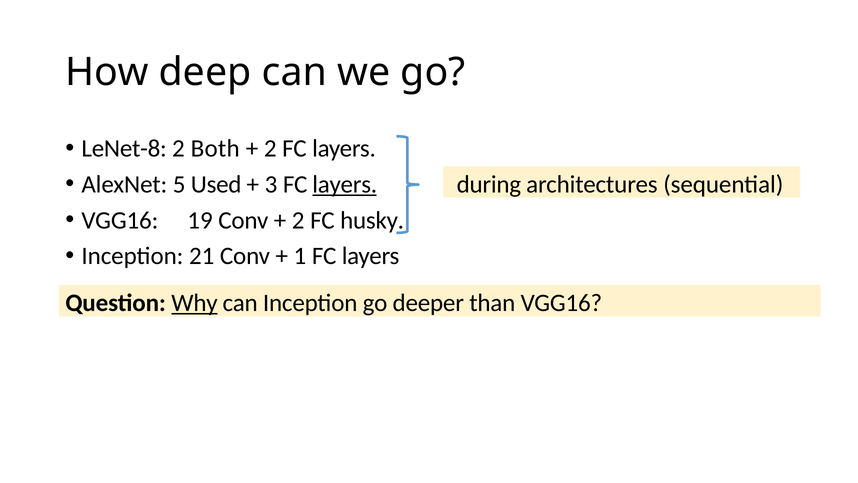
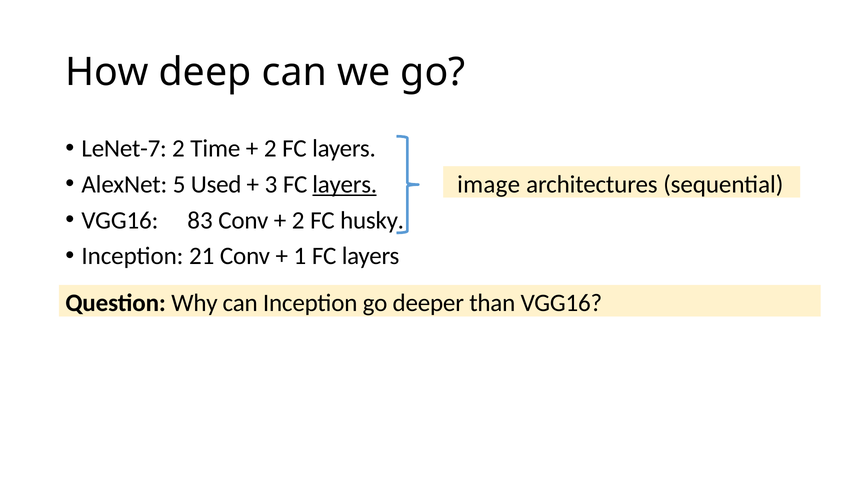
LeNet-8: LeNet-8 -> LeNet-7 (124, 149)
Both: Both -> Time (215, 149)
during: during -> image (489, 184)
19: 19 -> 83 (200, 220)
Why underline: present -> none (194, 303)
